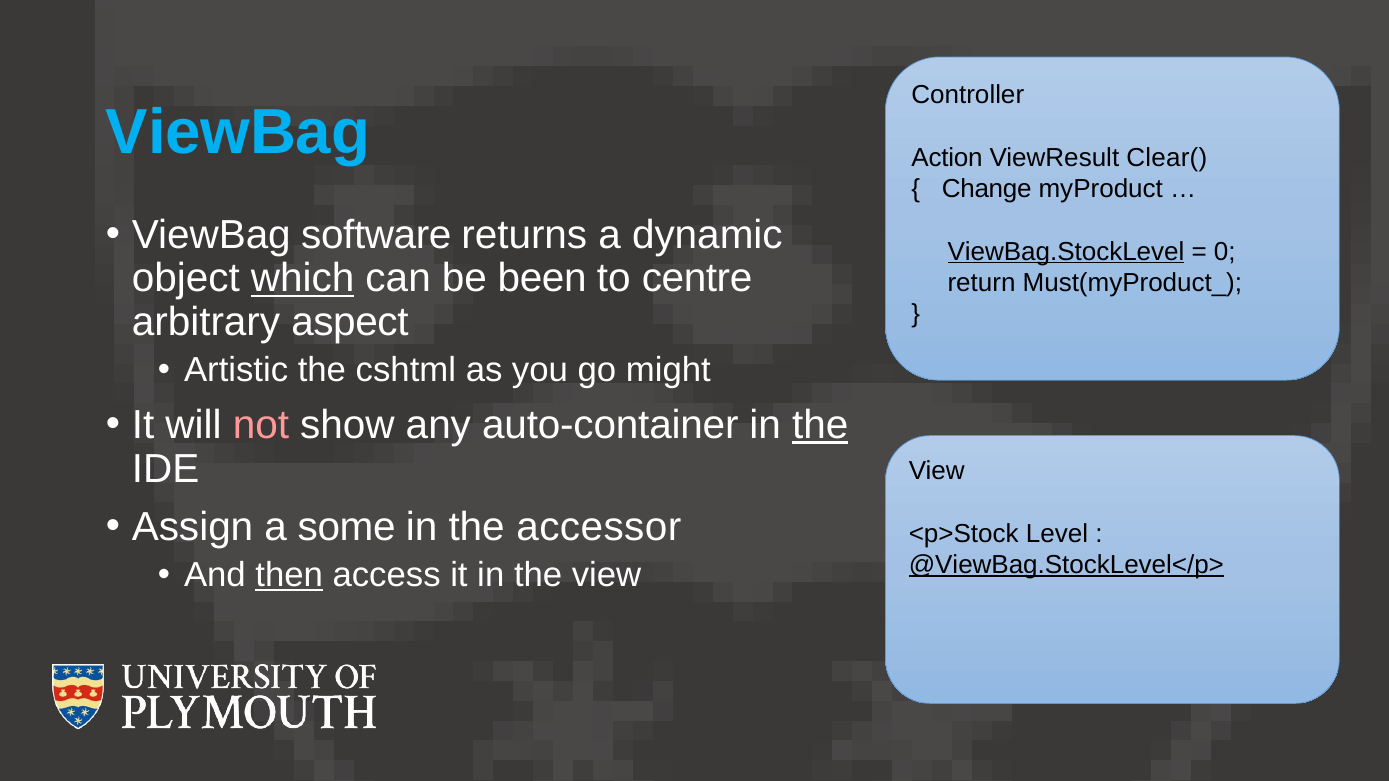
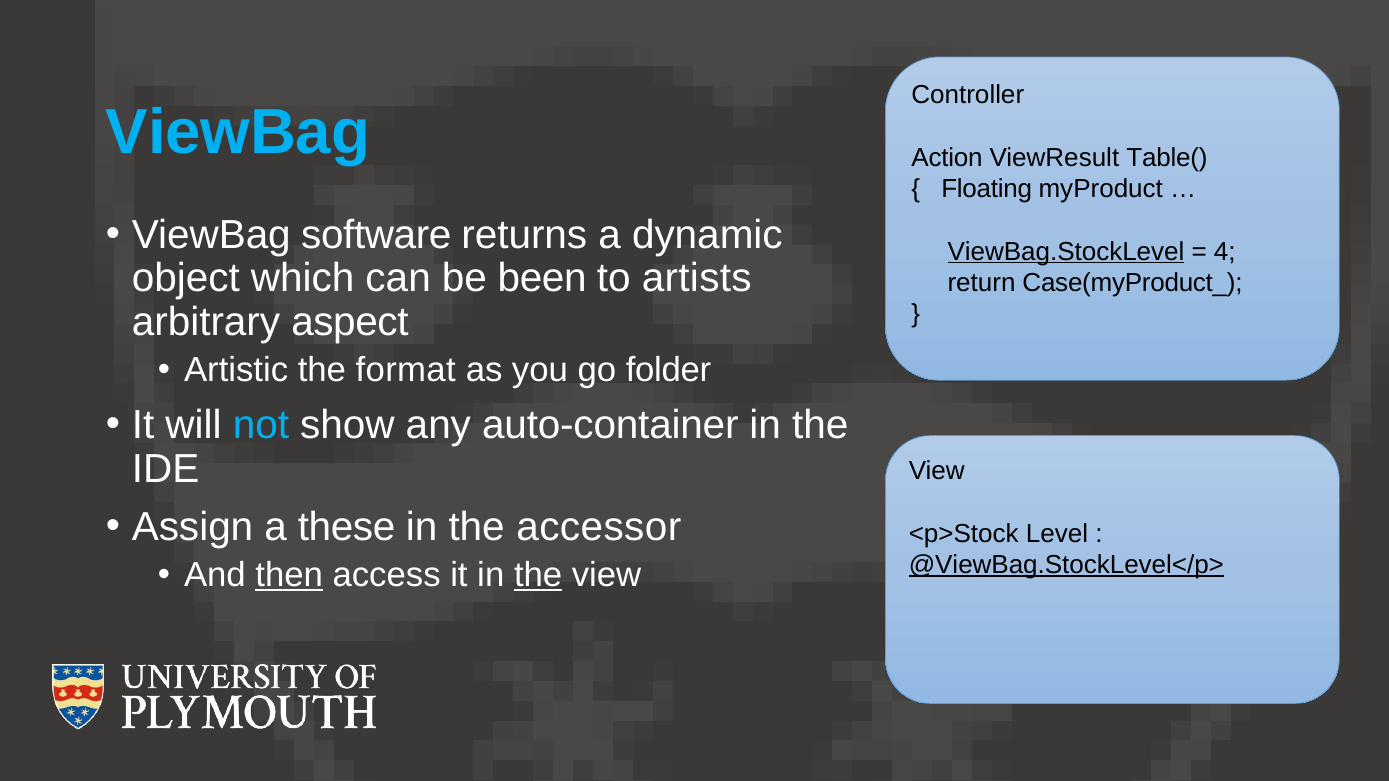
Clear(: Clear( -> Table( (1167, 158)
Change: Change -> Floating (987, 189)
0: 0 -> 4 (1225, 252)
which underline: present -> none (303, 279)
centre: centre -> artists (697, 279)
Must(myProduct_: Must(myProduct_ -> Case(myProduct_ (1133, 283)
cshtml: cshtml -> format (406, 370)
might: might -> folder (669, 370)
not colour: pink -> light blue (261, 425)
the underline: present -> none (820, 425)
some: some -> these (347, 527)
the underline: none -> present (538, 575)
